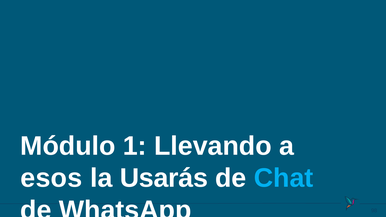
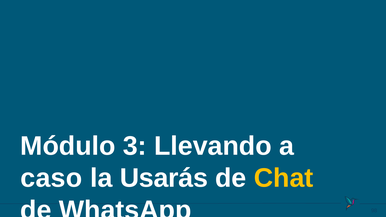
1: 1 -> 3 (135, 146)
esos: esos -> caso (51, 178)
Chat colour: light blue -> yellow (284, 178)
